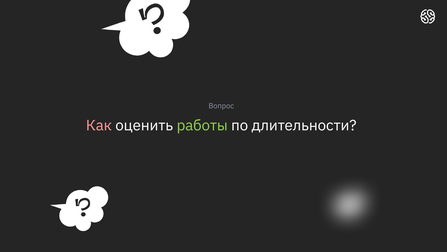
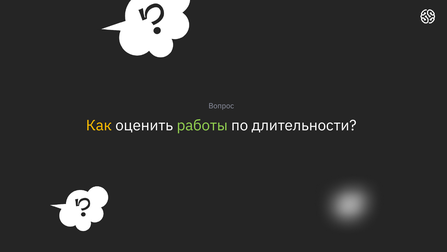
Как colour: pink -> yellow (99, 125)
